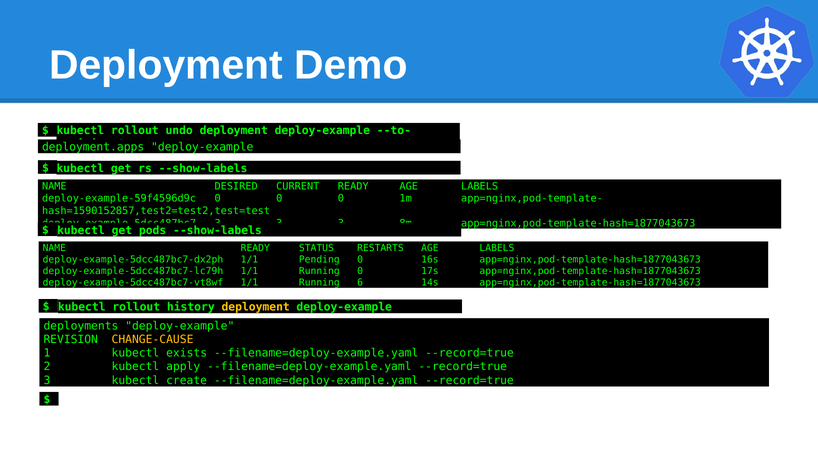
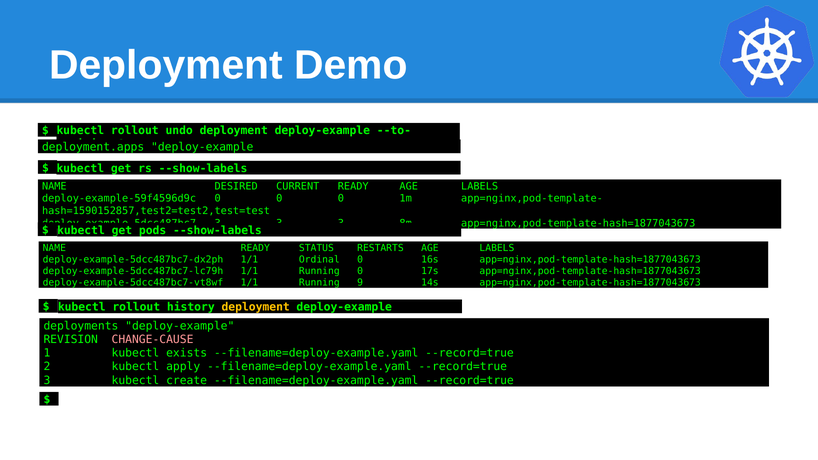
Pending: Pending -> Ordinal (319, 260)
6: 6 -> 9 (360, 283)
CHANGE-CAUSE colour: yellow -> pink (153, 340)
